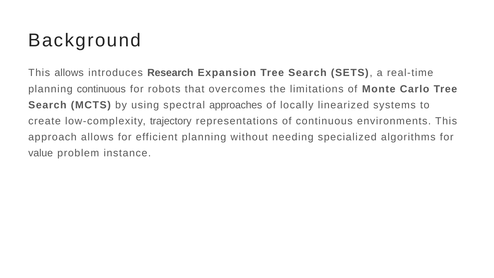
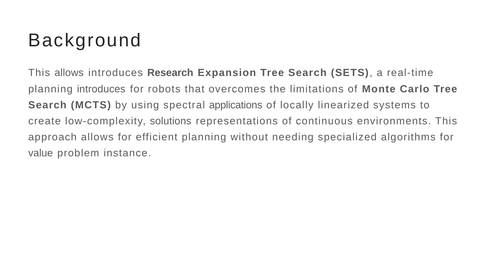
planning continuous: continuous -> introduces (101, 89)
approaches: approaches -> applications (236, 105)
trajectory: trajectory -> solutions (171, 121)
